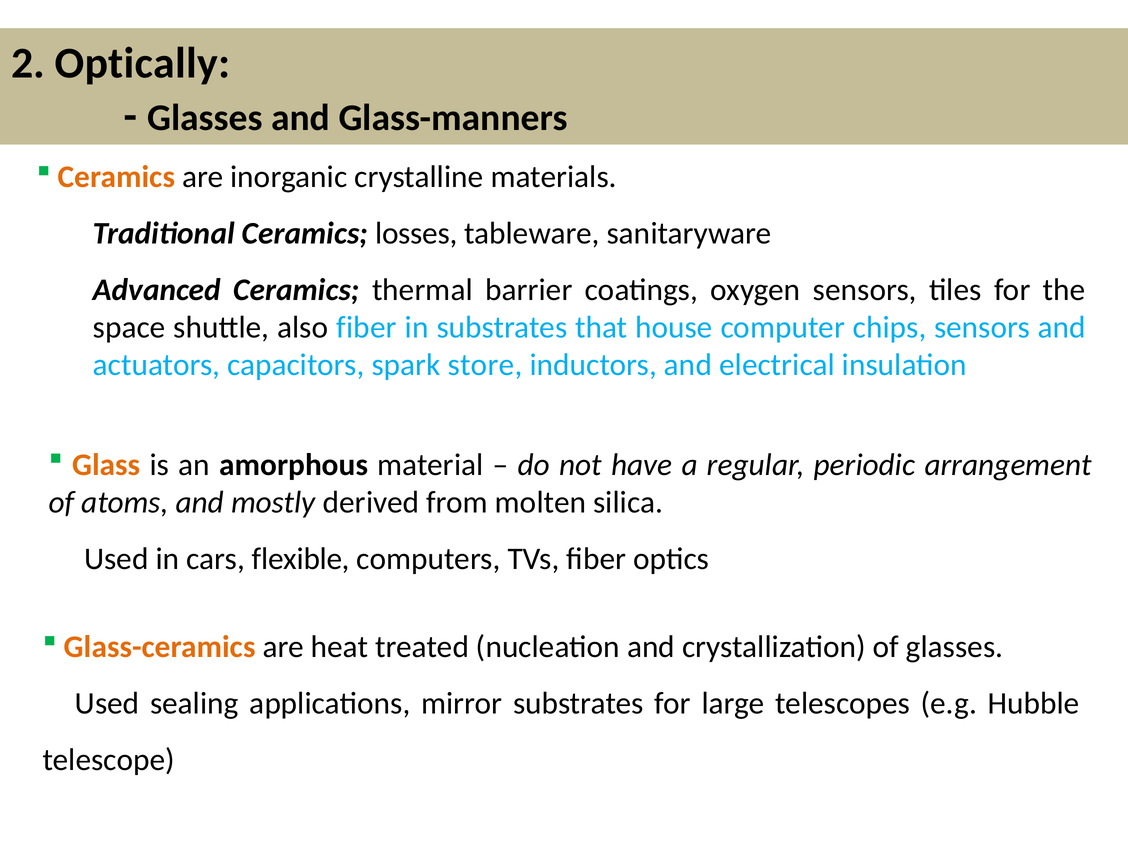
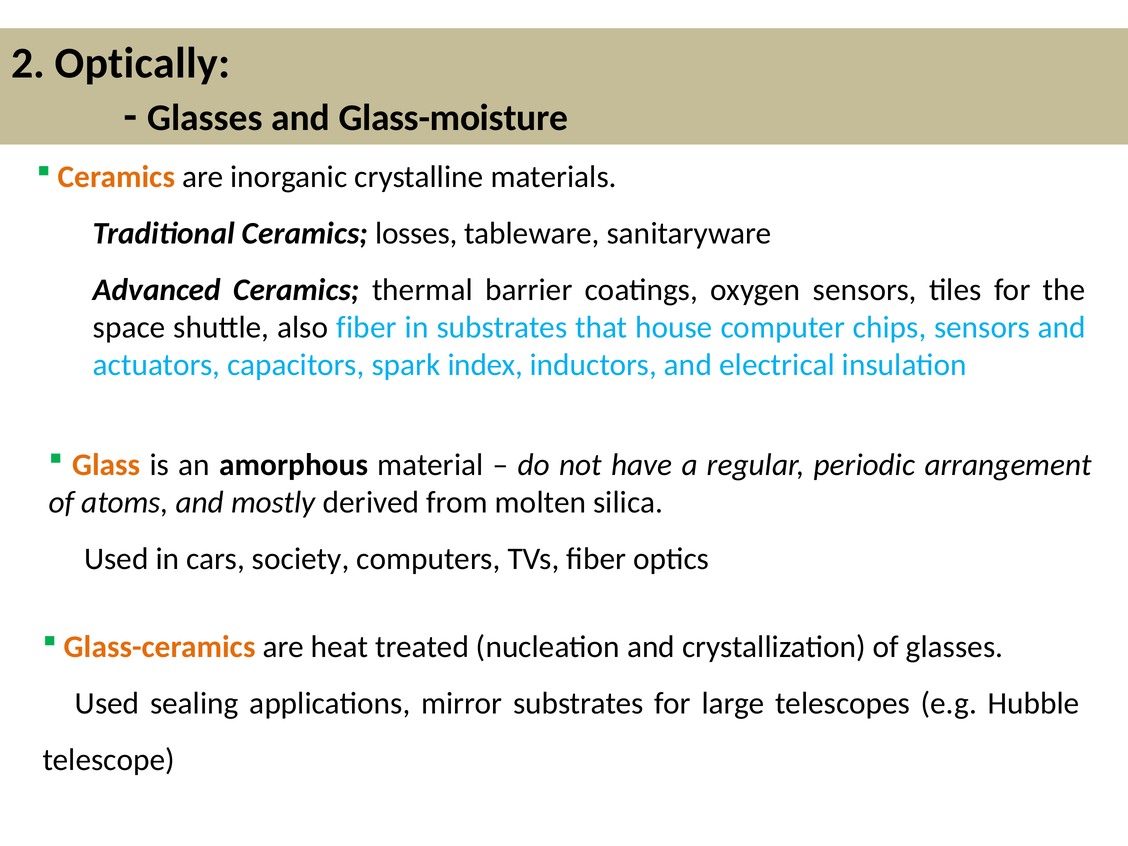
Glass-manners: Glass-manners -> Glass-moisture (453, 118)
store: store -> index (485, 365)
flexible: flexible -> society (301, 559)
